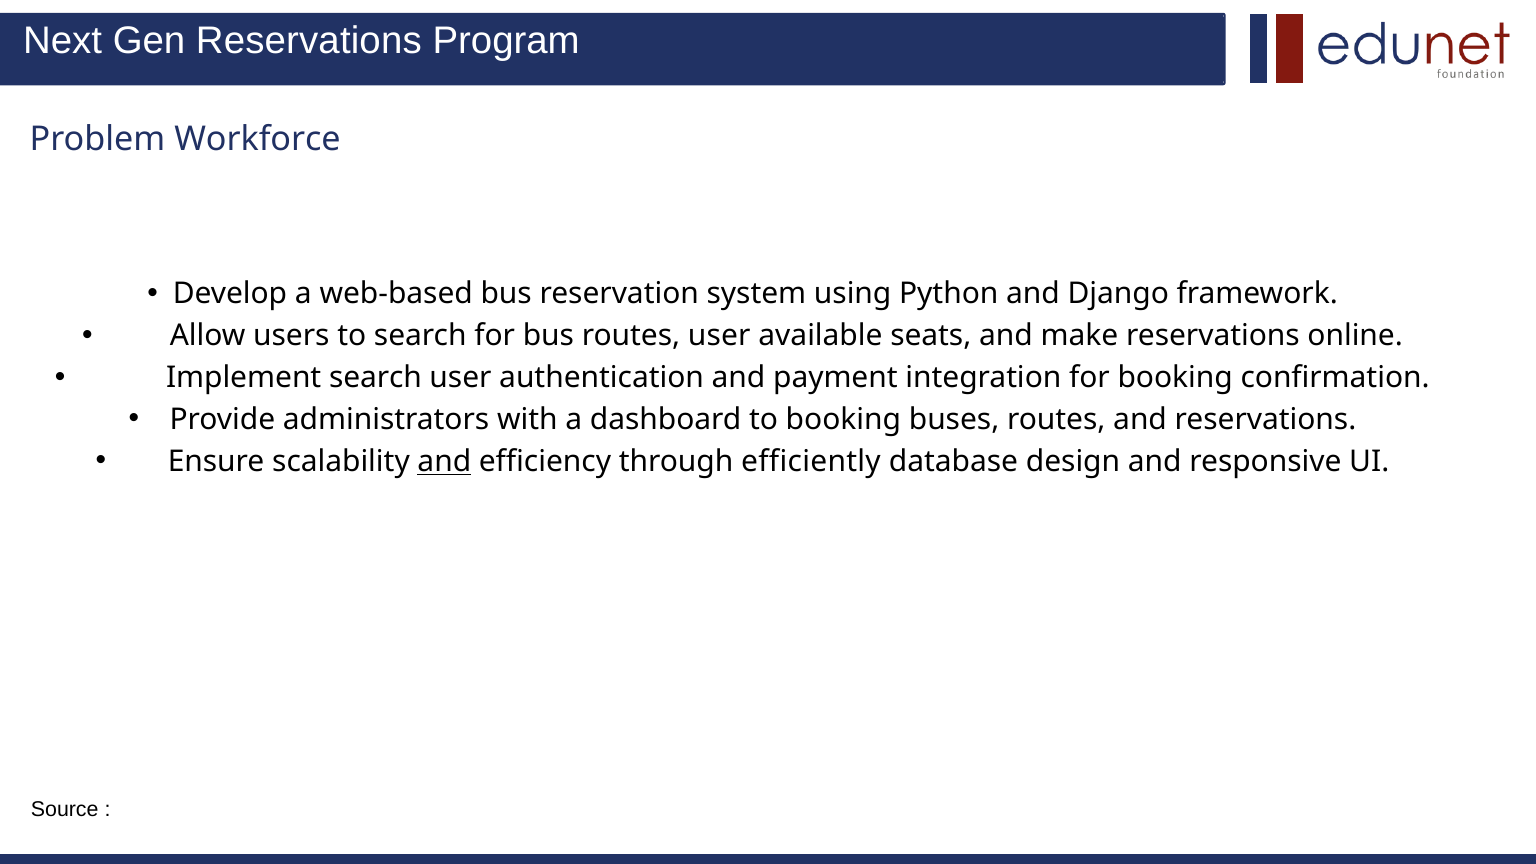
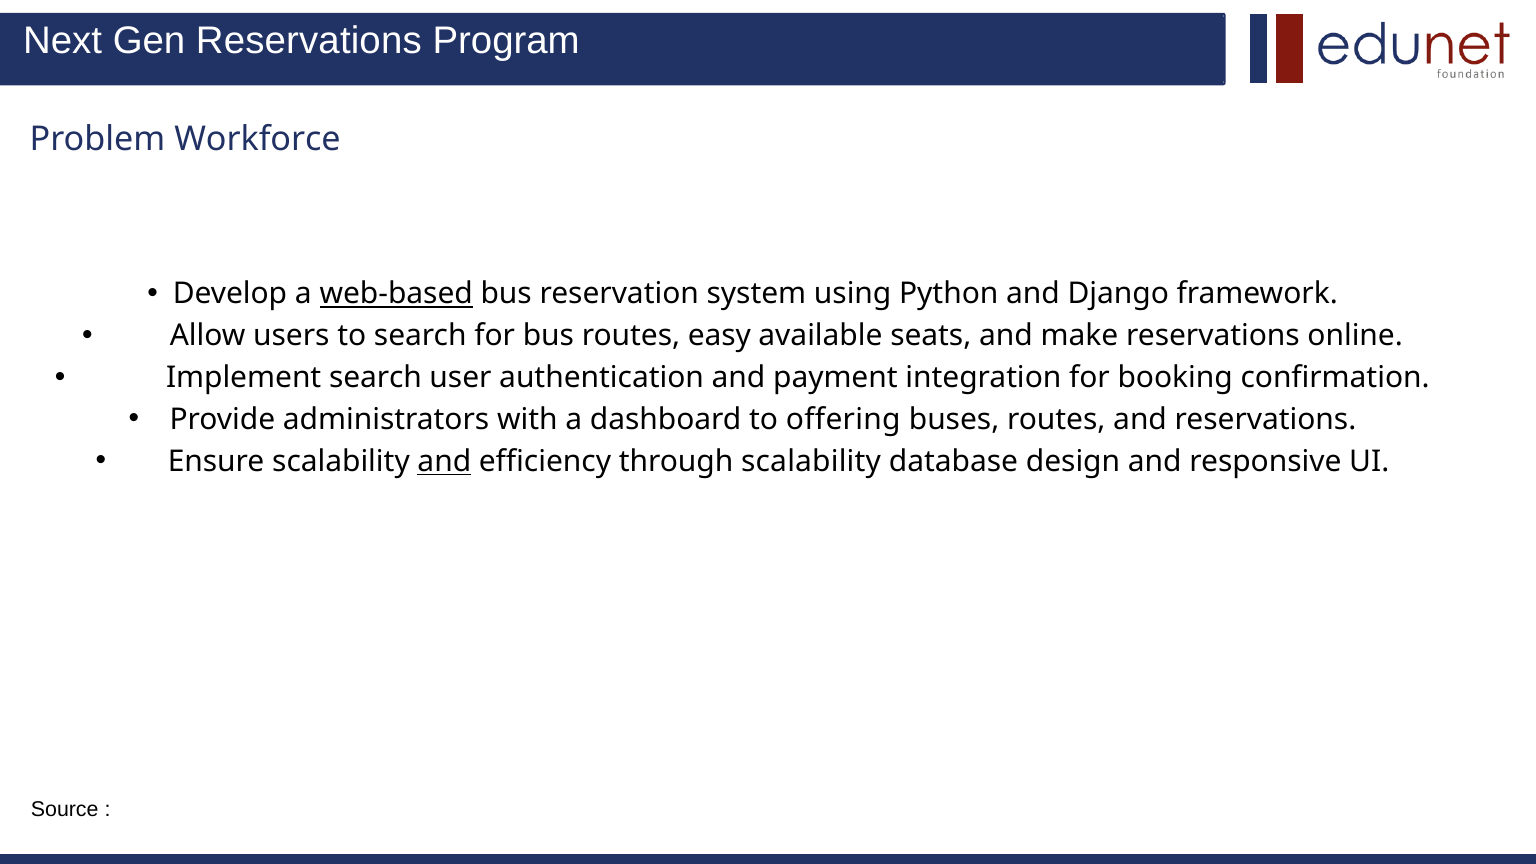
web-based underline: none -> present (396, 294)
routes user: user -> easy (719, 336)
to booking: booking -> offering (843, 420)
through efficiently: efficiently -> scalability (811, 462)
